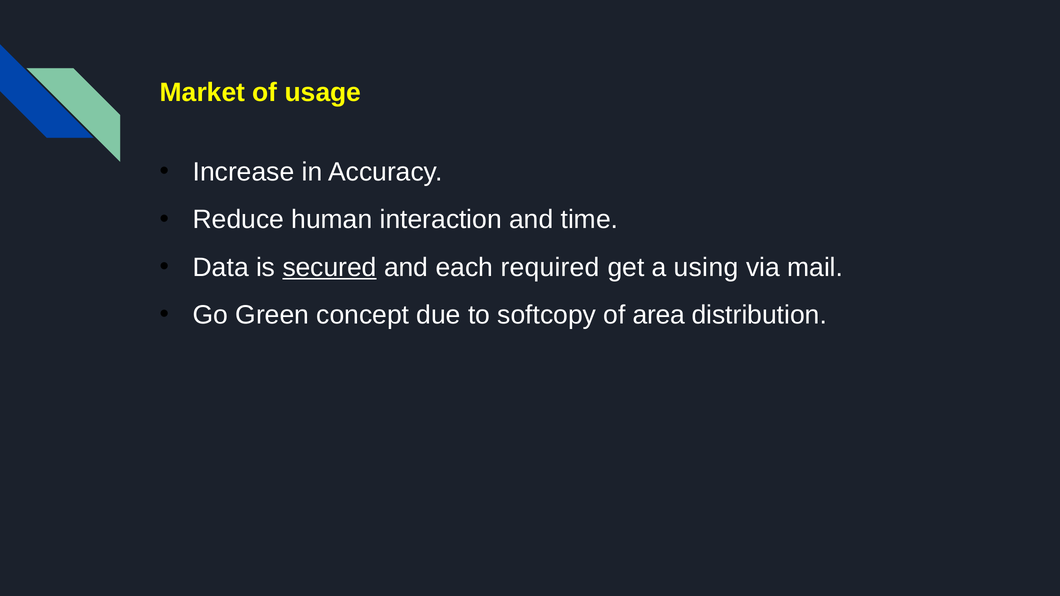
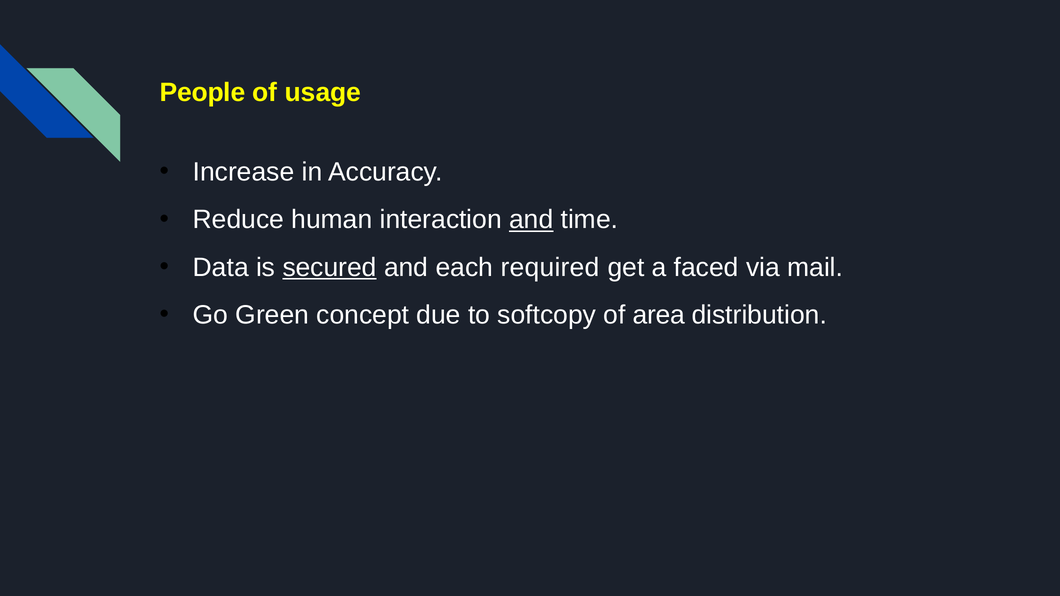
Market: Market -> People (203, 93)
and underline: none -> present (531, 220)
using: using -> faced (706, 268)
